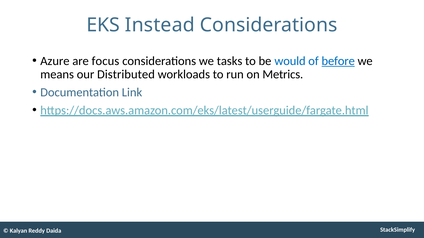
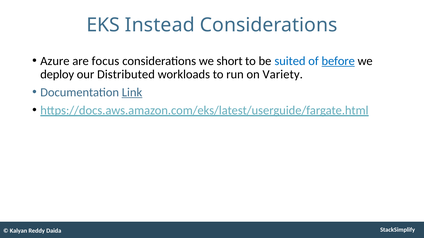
tasks: tasks -> short (230, 61)
would: would -> suited (290, 61)
means: means -> deploy (57, 75)
Metrics: Metrics -> Variety (283, 75)
Link underline: none -> present (132, 92)
